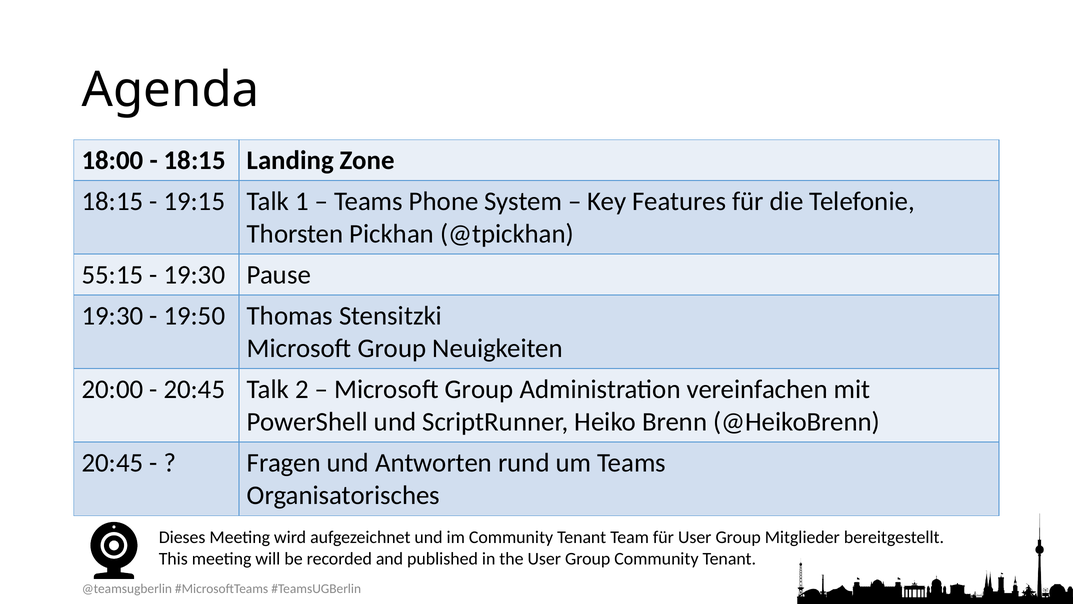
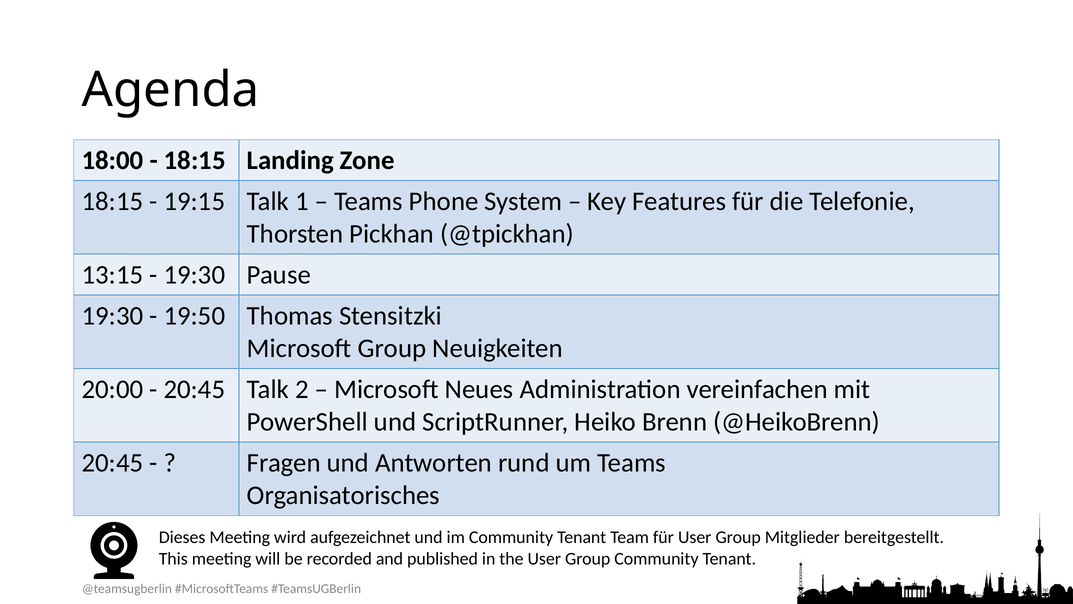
55:15: 55:15 -> 13:15 (113, 275)
Group: Group -> Neues (479, 389)
